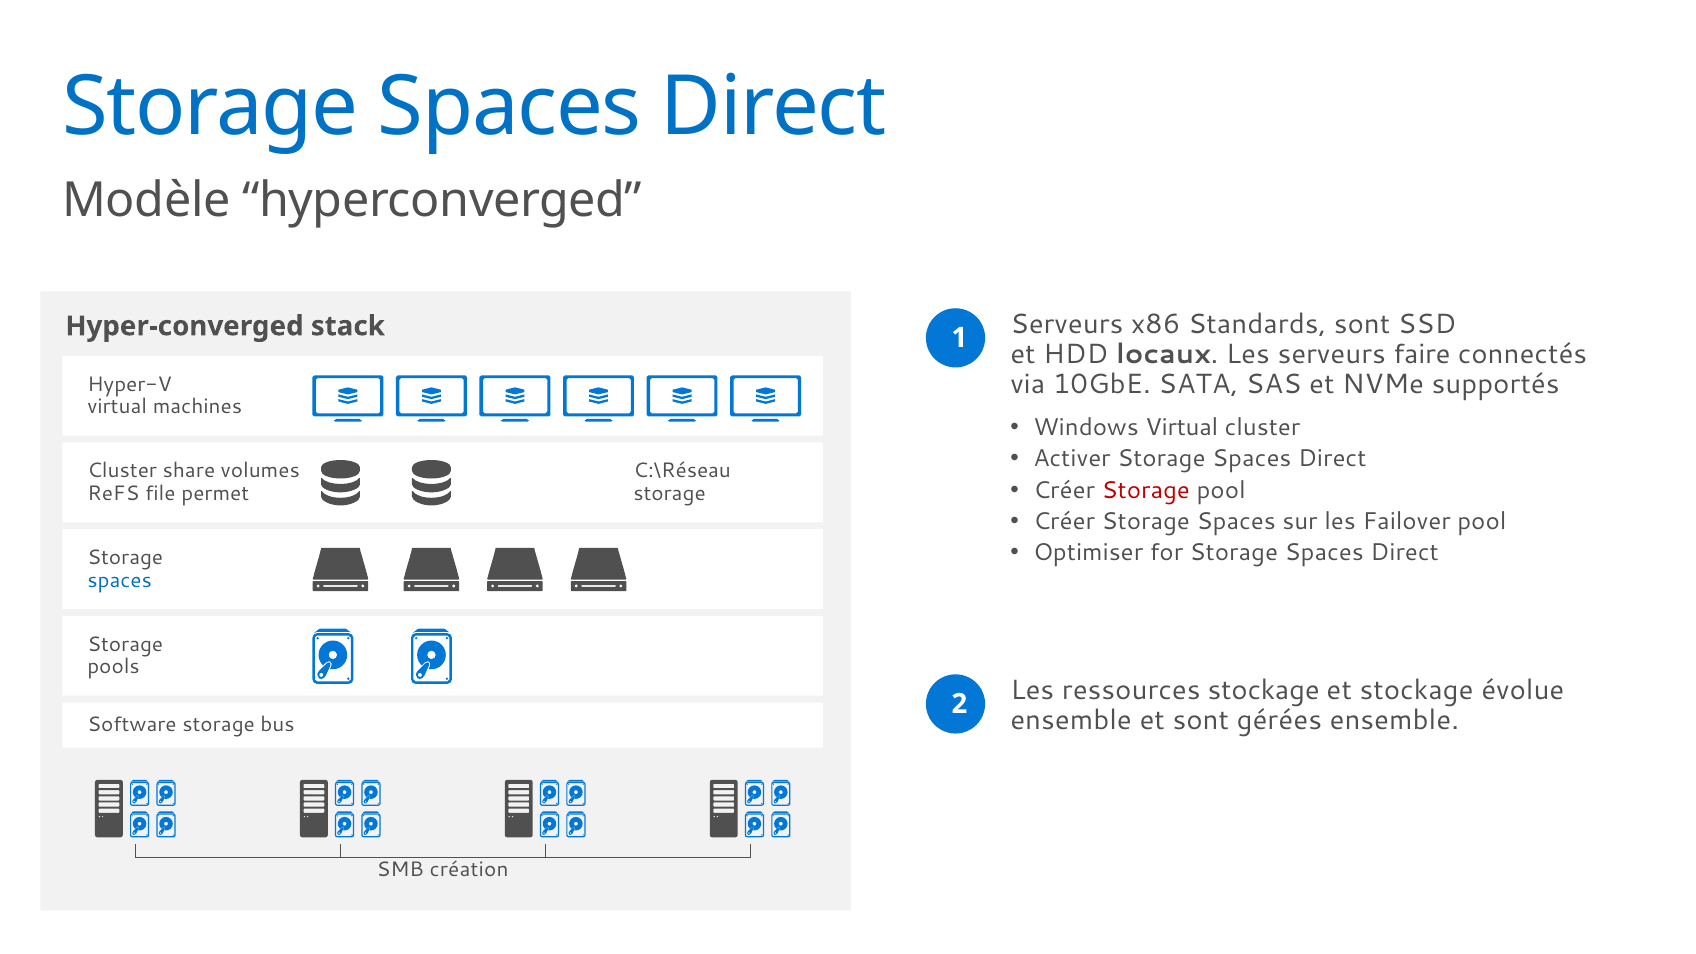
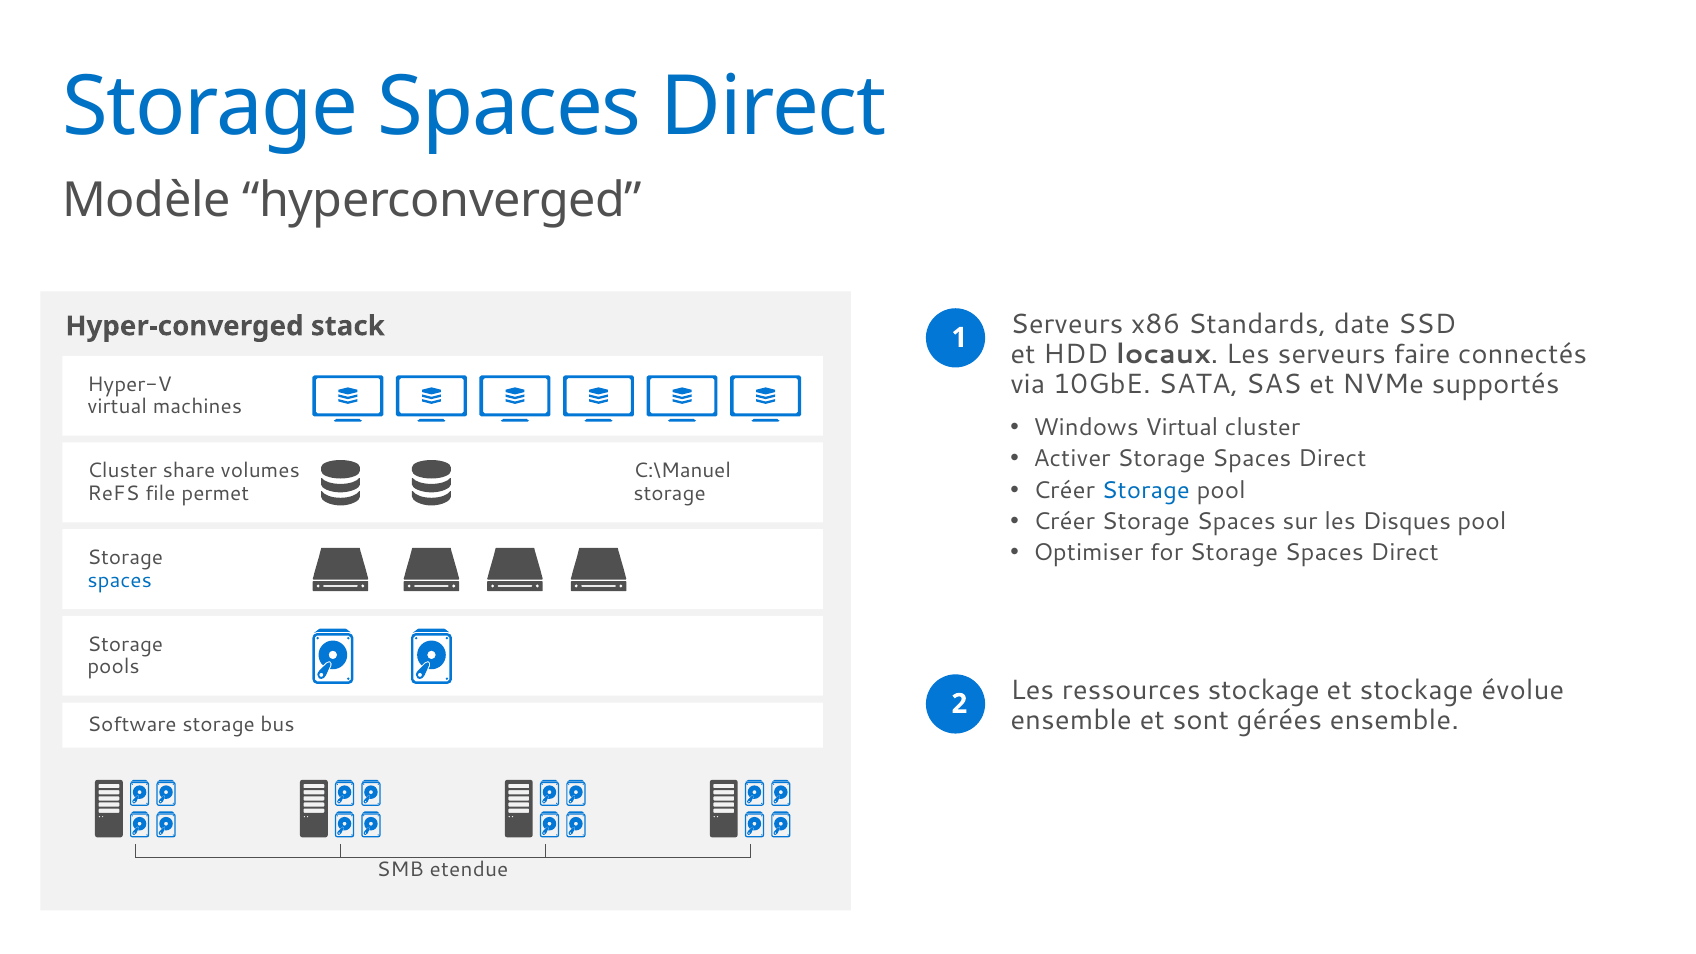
Standards sont: sont -> date (1362, 324)
C:\Réseau: C:\Réseau -> C:\Manuel (682, 471)
Storage colour: red -> blue (1146, 490)
Failover: Failover -> Disques (1407, 522)
création: création -> etendue (469, 870)
